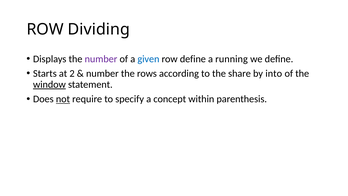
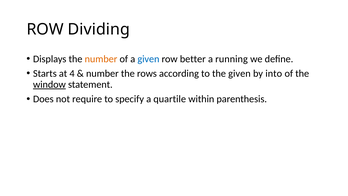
number colour: purple -> orange (101, 59)
row define: define -> better (193, 59)
2: 2 -> 4 (72, 73)
the share: share -> given (239, 73)
not underline: present -> none (63, 99)
concept: concept -> quartile (170, 99)
